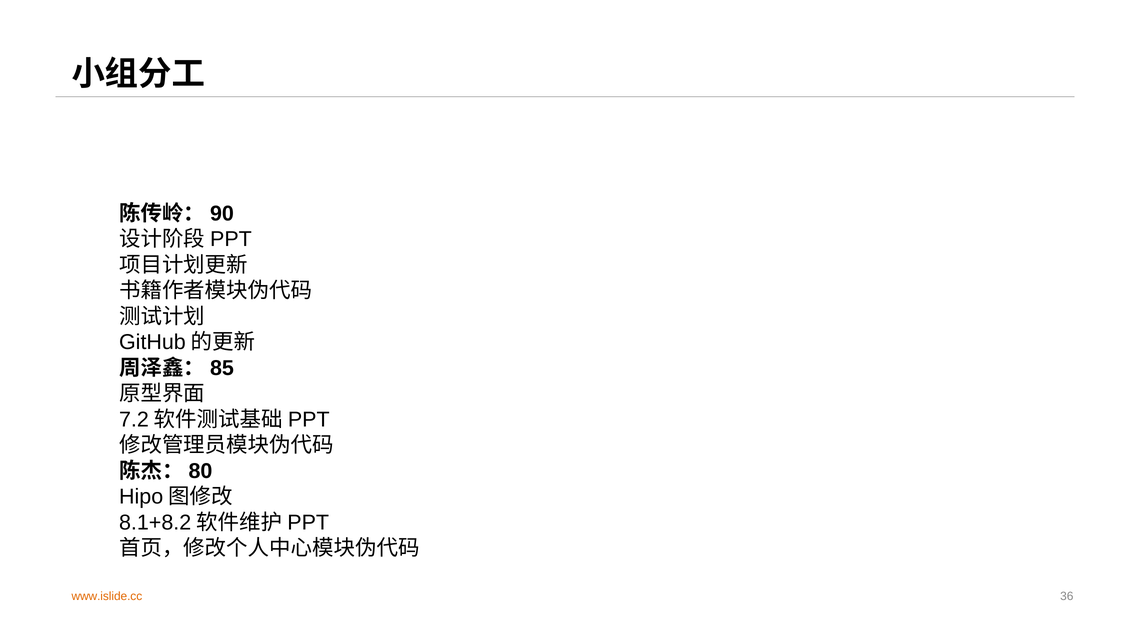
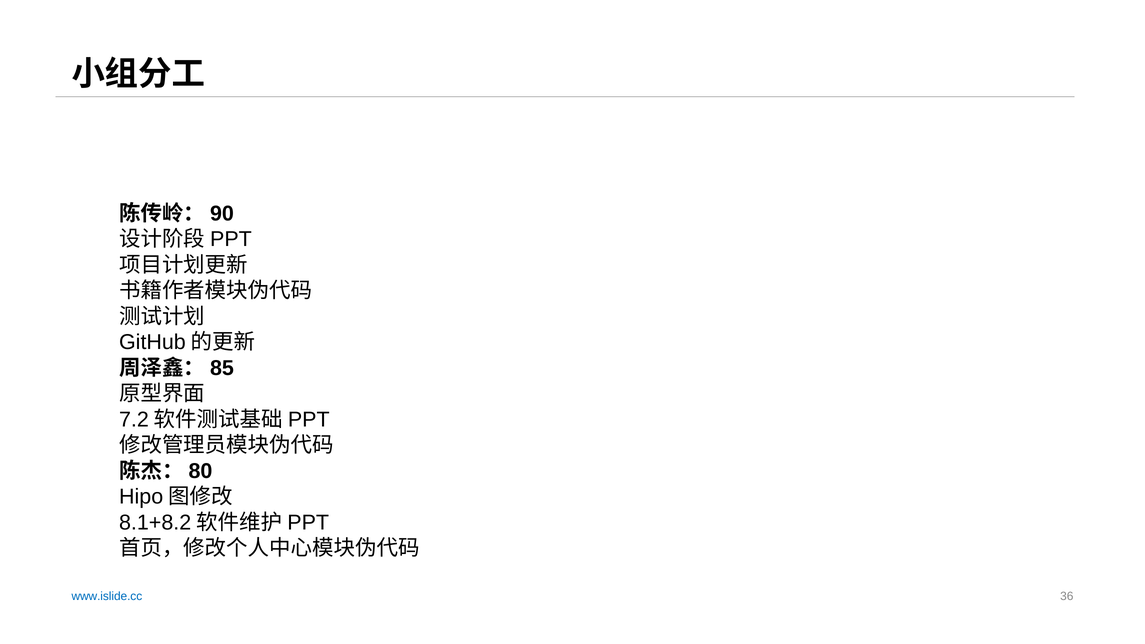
www.islide.cc colour: orange -> blue (107, 597)
